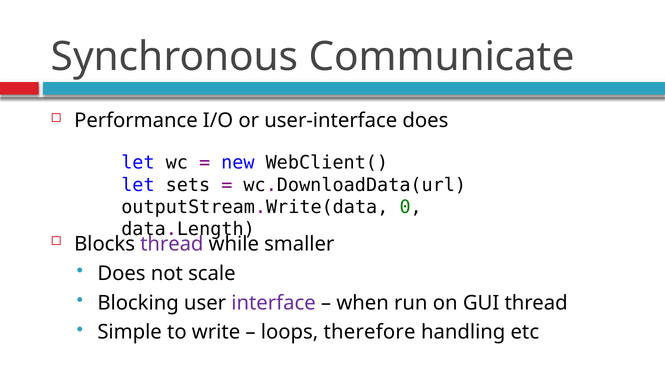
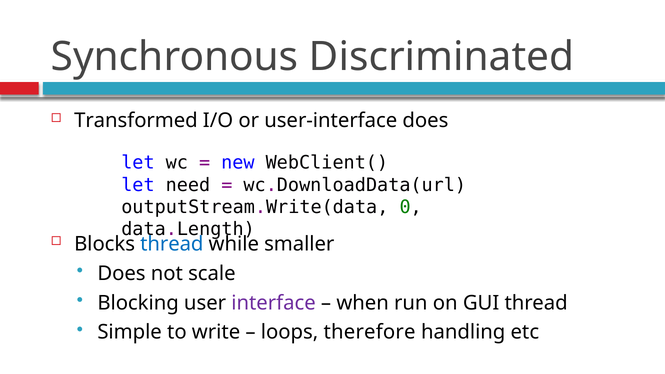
Communicate: Communicate -> Discriminated (442, 57)
Performance: Performance -> Transformed (136, 121)
sets: sets -> need (188, 185)
thread colour: purple -> blue (172, 244)
